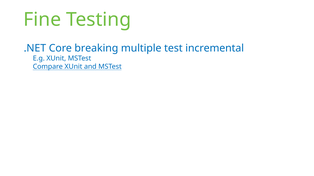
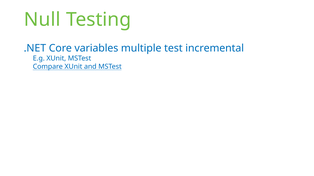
Fine: Fine -> Null (42, 20)
breaking: breaking -> variables (96, 48)
